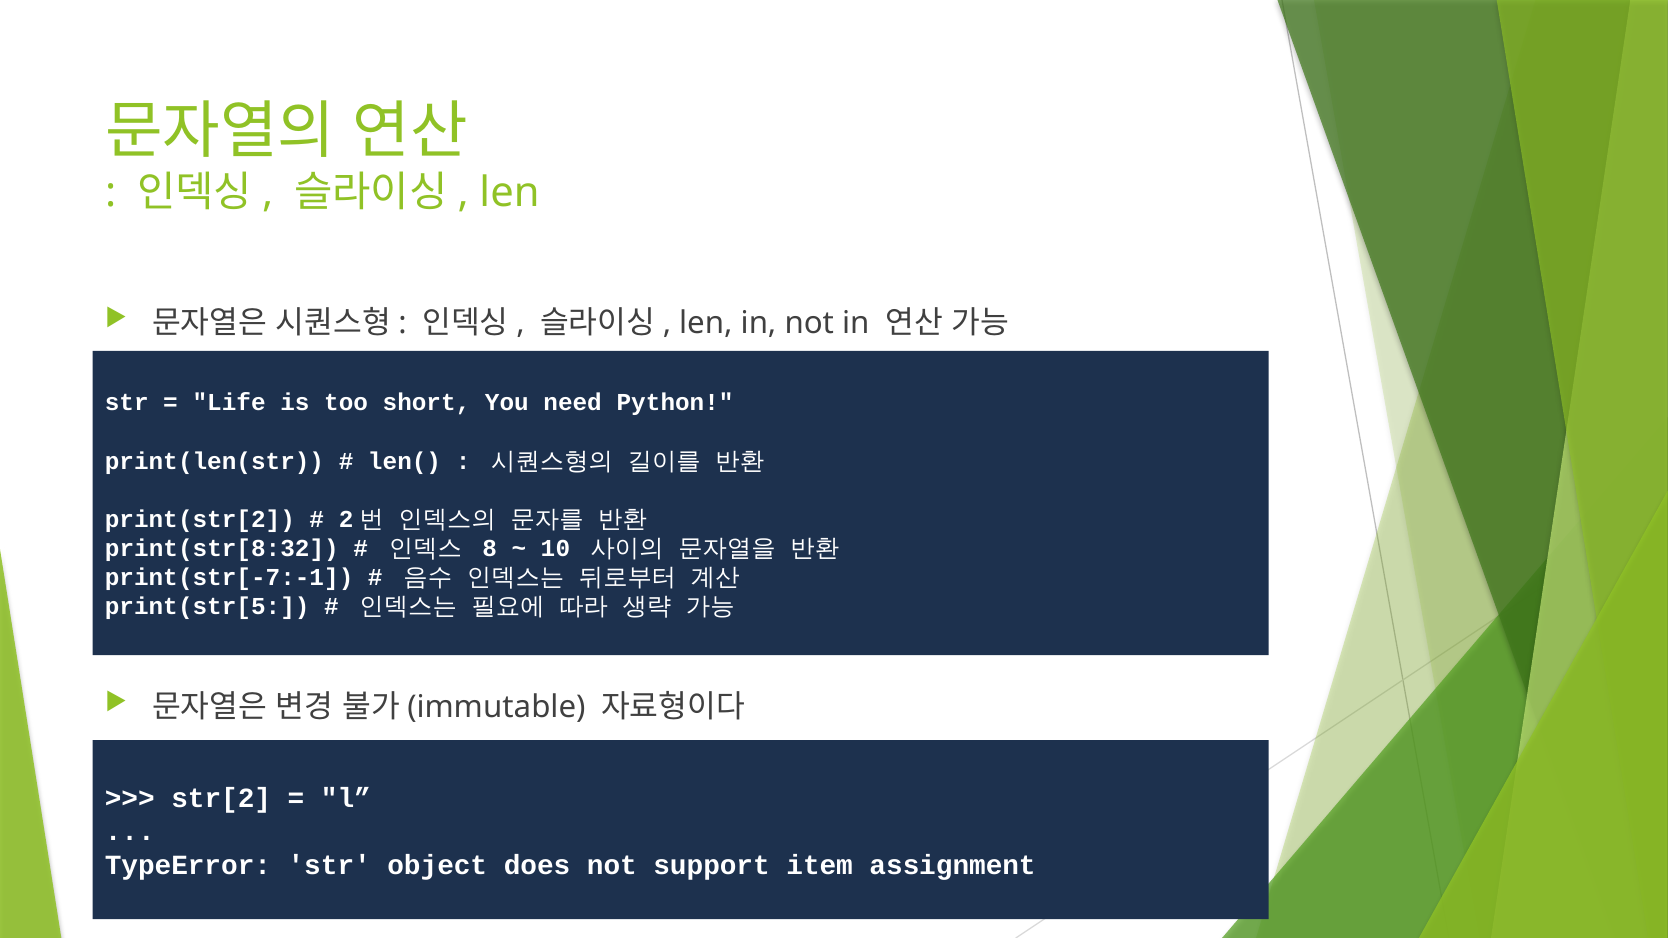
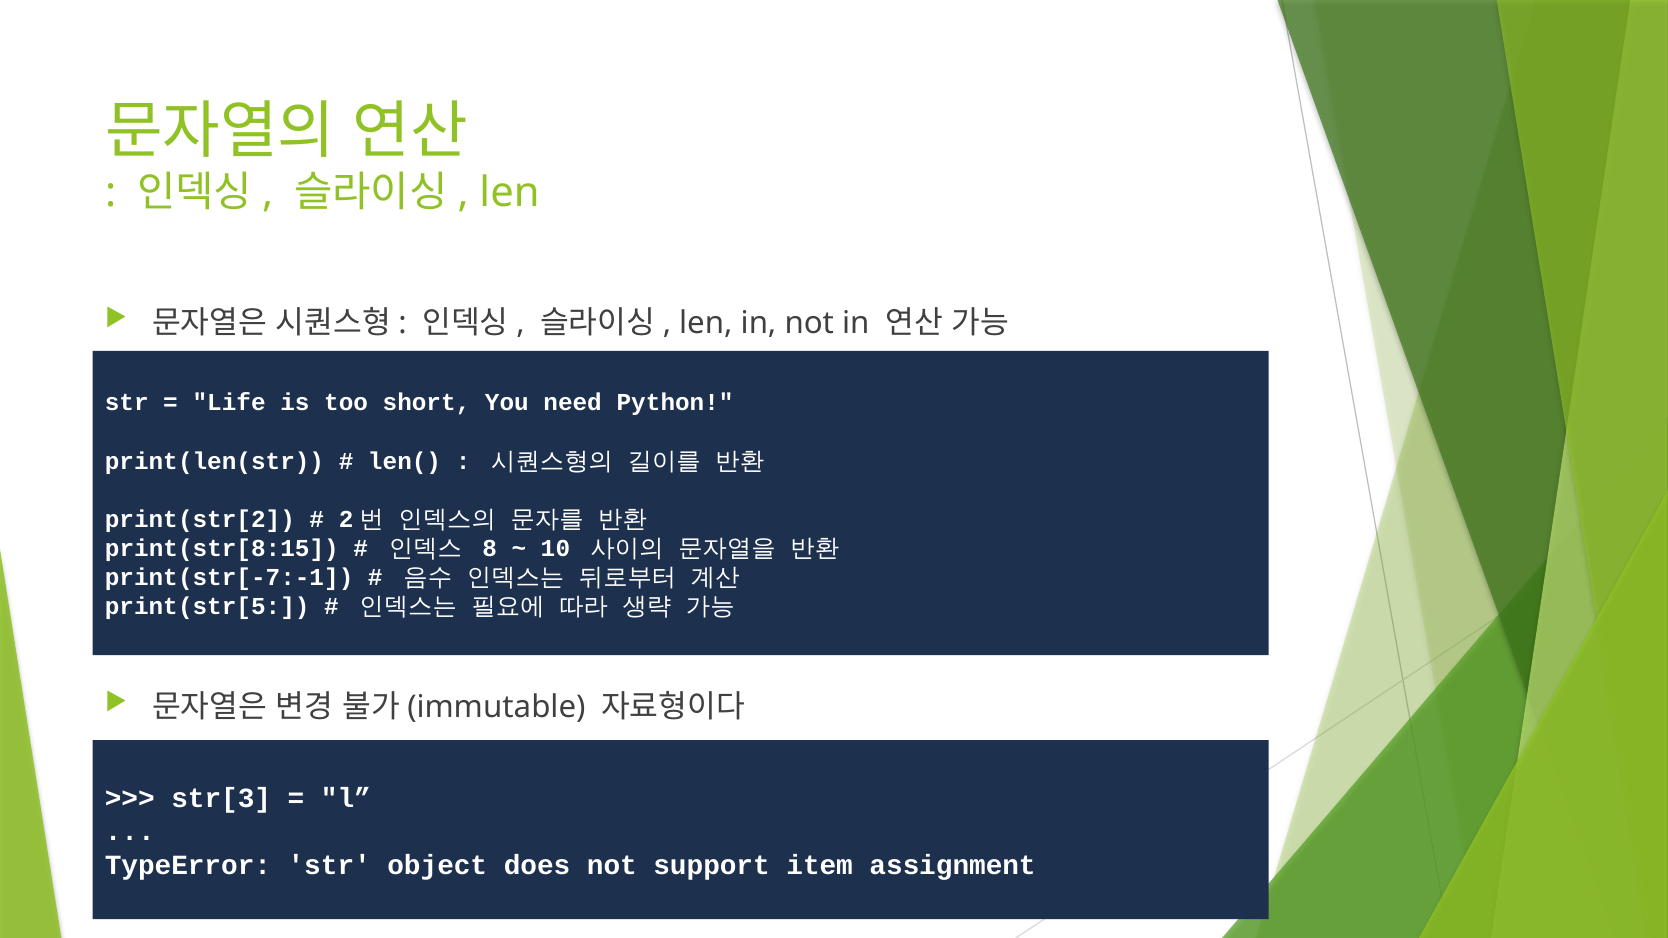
print(str[8:32: print(str[8:32 -> print(str[8:15 (222, 549)
str[2: str[2 -> str[3 (221, 798)
